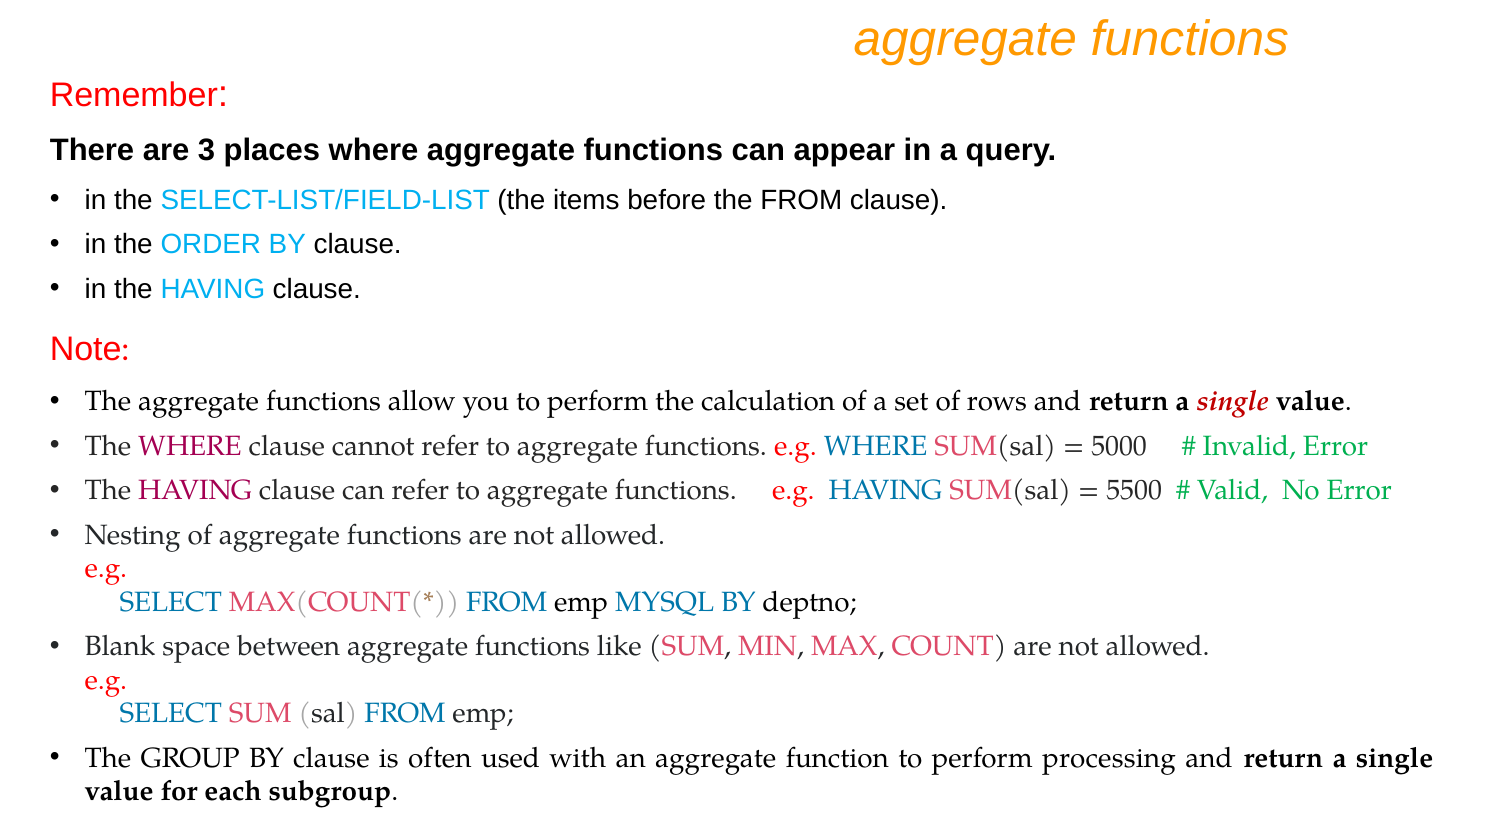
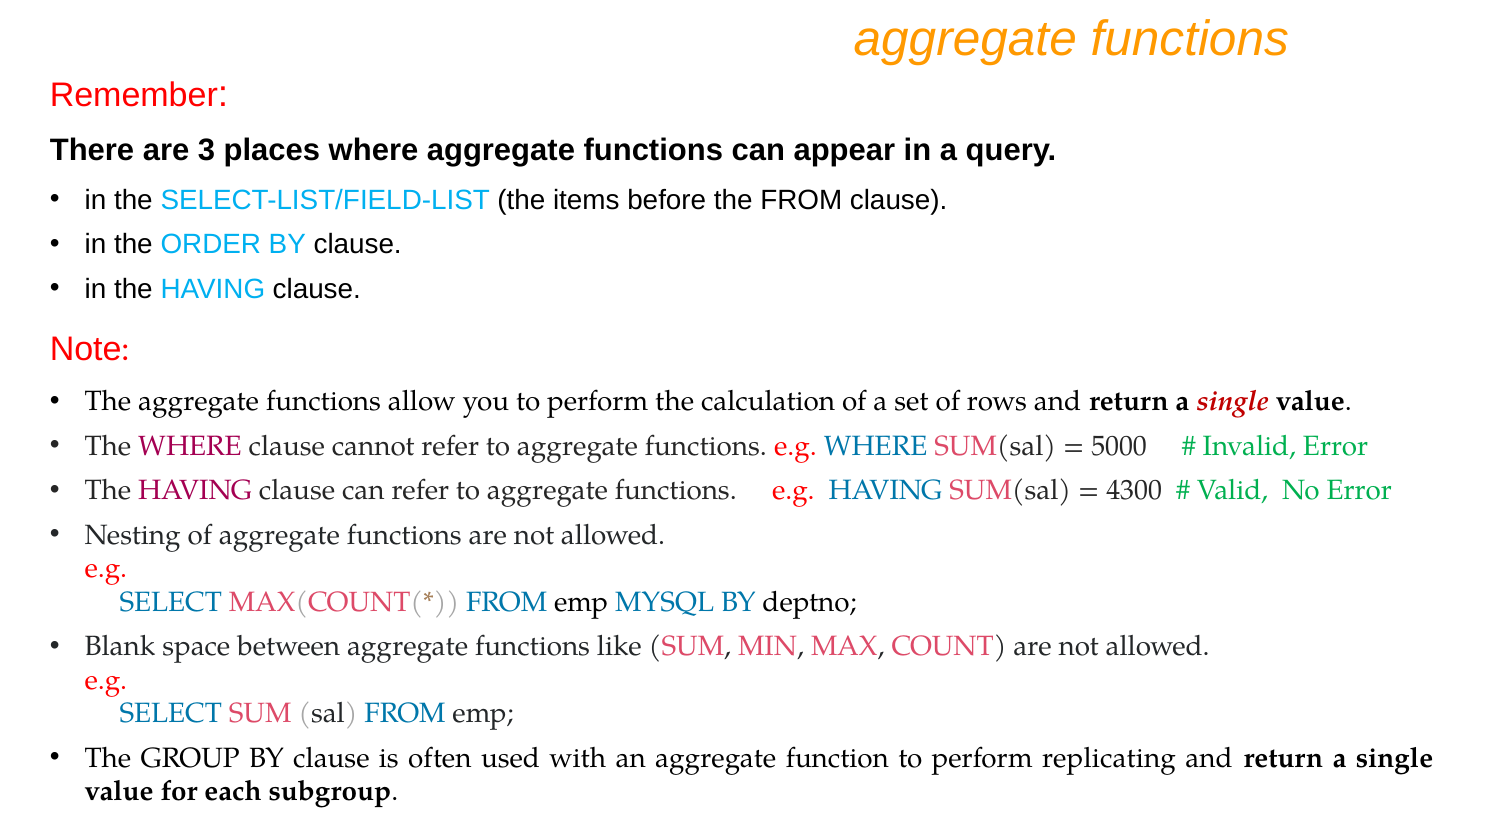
5500: 5500 -> 4300 (1134, 490)
processing: processing -> replicating (1109, 758)
